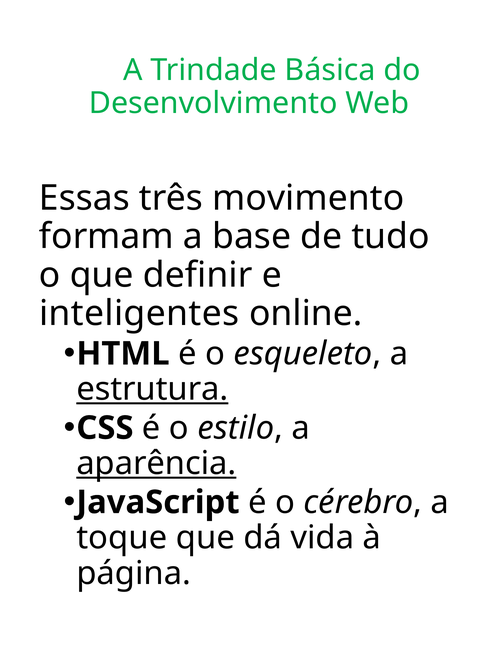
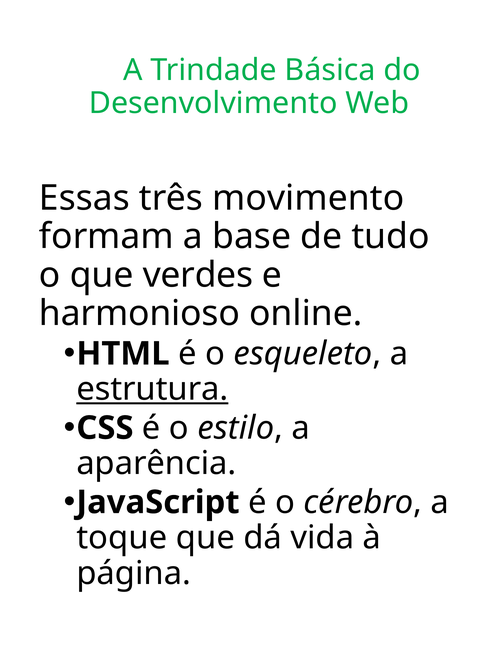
definir: definir -> verdes (198, 275)
inteligentes: inteligentes -> harmonioso (139, 313)
aparência underline: present -> none (156, 463)
